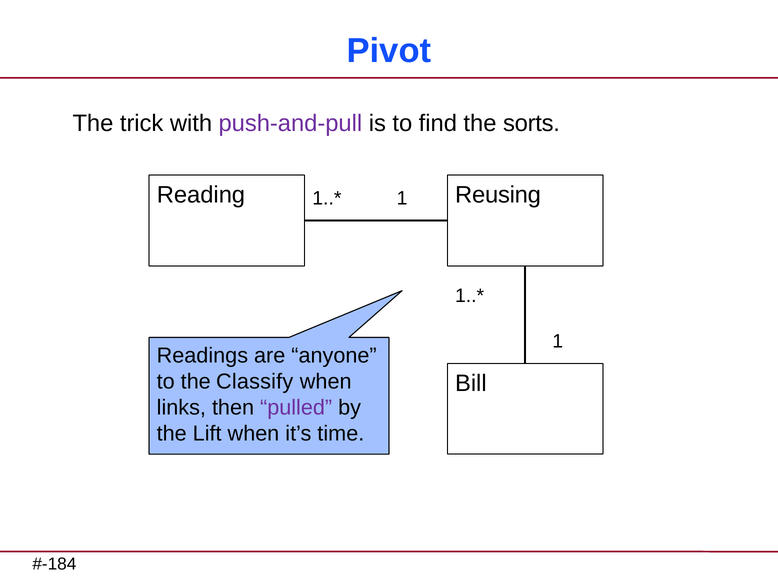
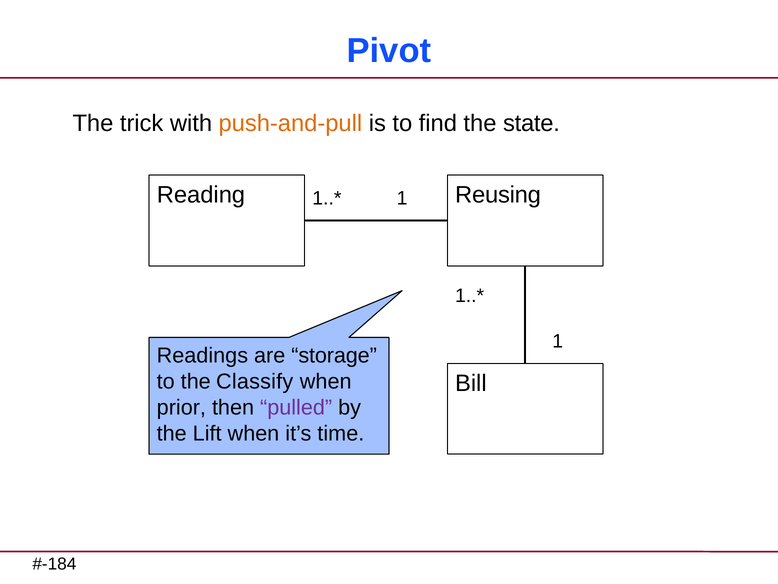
push-and-pull colour: purple -> orange (290, 123)
sorts: sorts -> state (531, 123)
anyone: anyone -> storage (334, 355)
links: links -> prior (181, 407)
